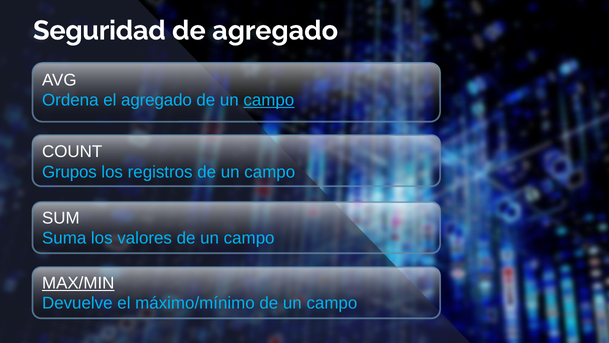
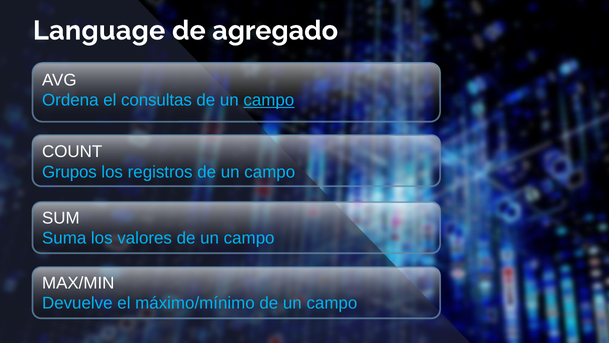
Seguridad: Seguridad -> Language (99, 31)
el agregado: agregado -> consultas (156, 100)
MAX/MIN underline: present -> none (78, 283)
